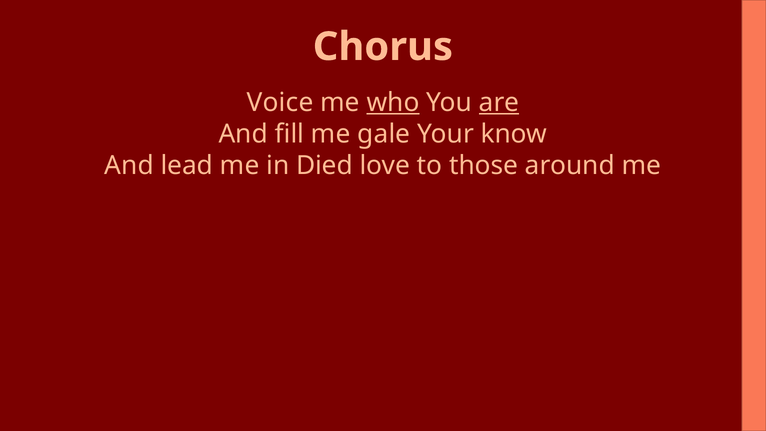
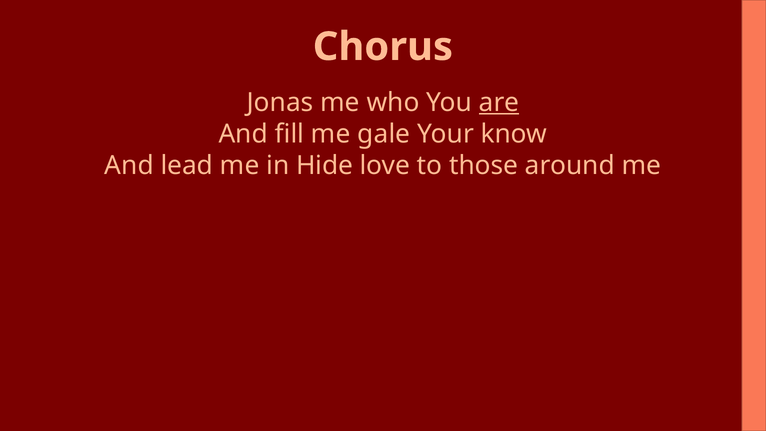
Voice: Voice -> Jonas (280, 102)
who underline: present -> none (393, 102)
Died: Died -> Hide (325, 166)
